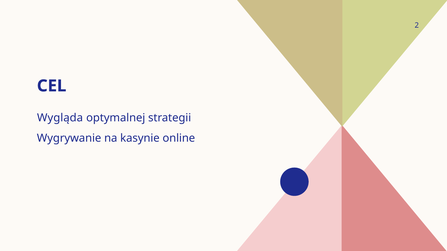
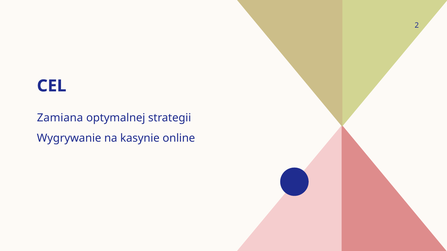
Wygląda: Wygląda -> Zamiana (60, 118)
